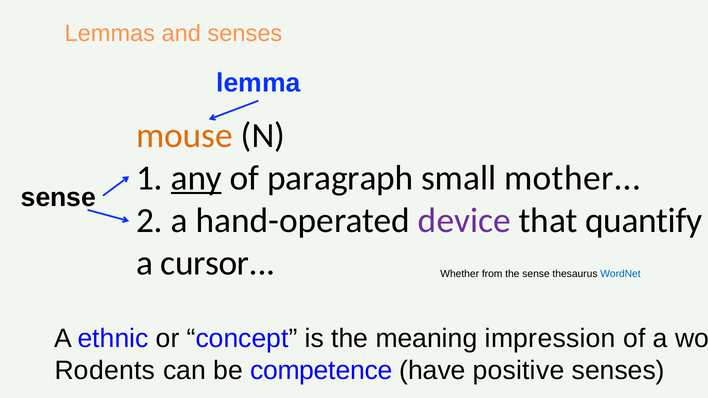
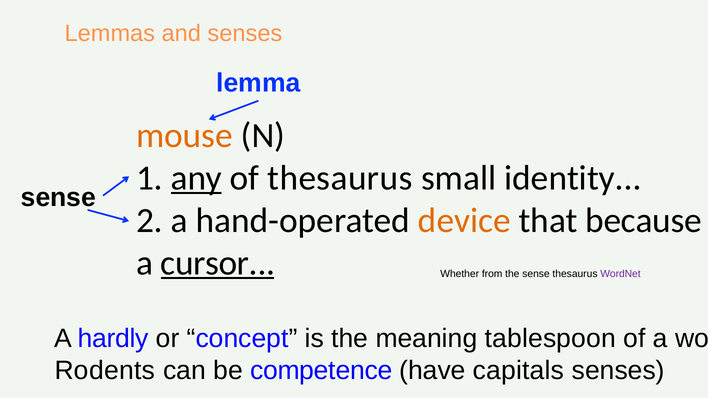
of paragraph: paragraph -> thesaurus (340, 178)
mother: mother -> identity (573, 178)
device colour: purple -> orange (464, 221)
quantify: quantify -> because (644, 221)
cursor underline: none -> present (218, 263)
WordNet colour: blue -> purple (620, 274)
ethnic: ethnic -> hardly (113, 339)
impression: impression -> tablespoon (550, 339)
positive: positive -> capitals (519, 371)
